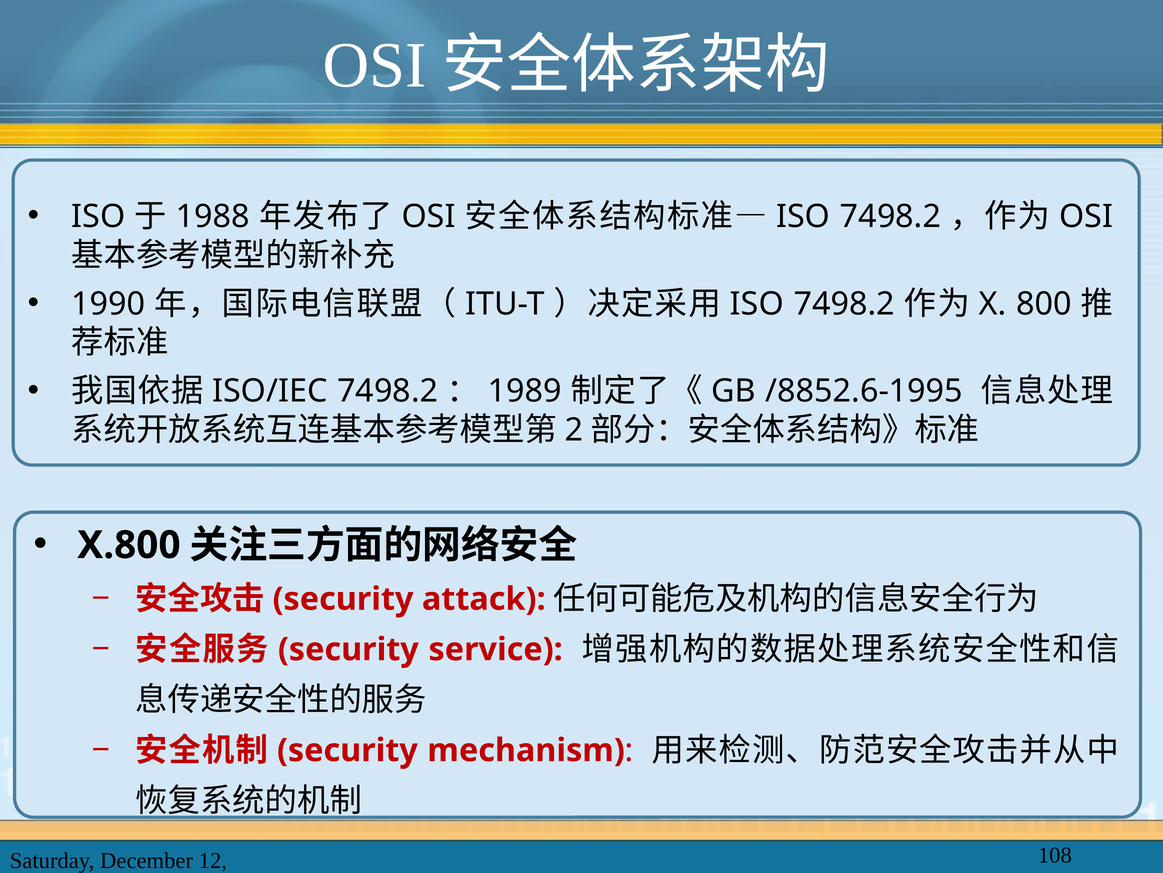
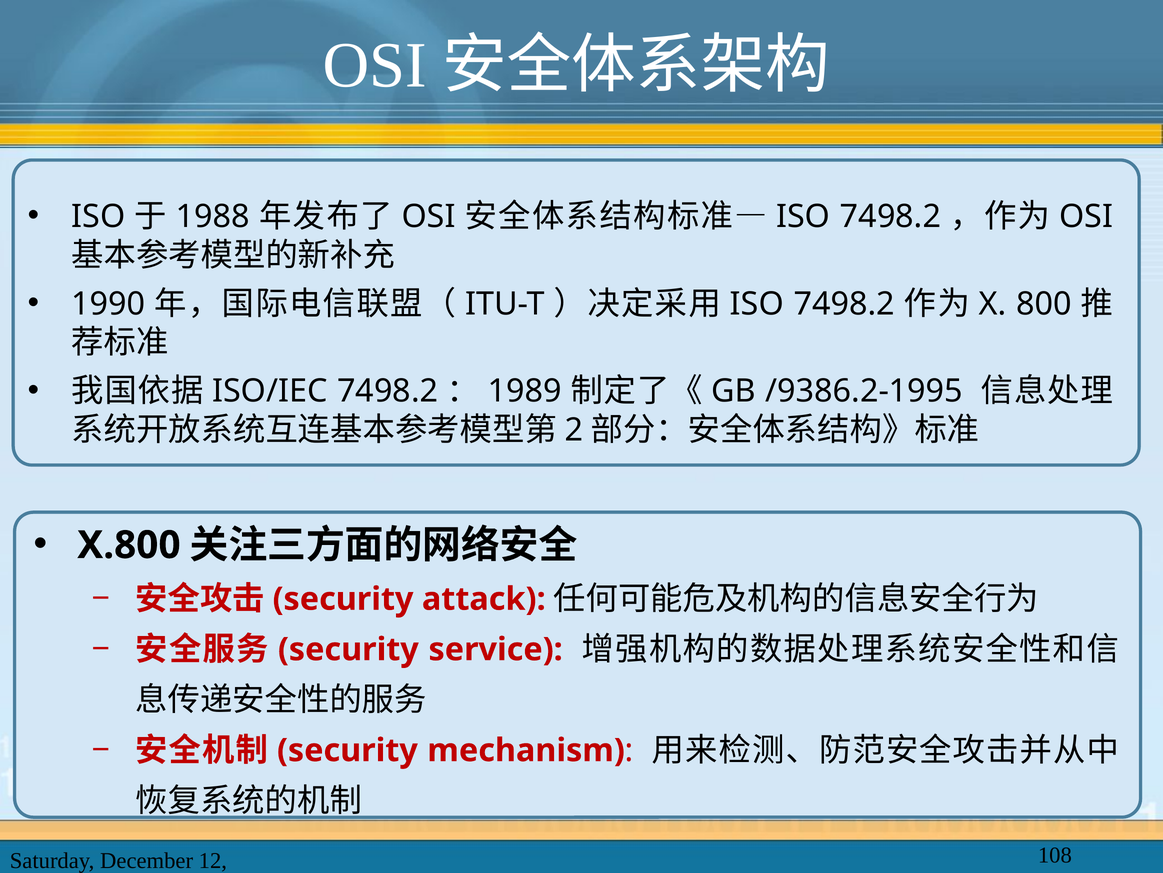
/8852.6-1995: /8852.6-1995 -> /9386.2-1995 (864, 391)
